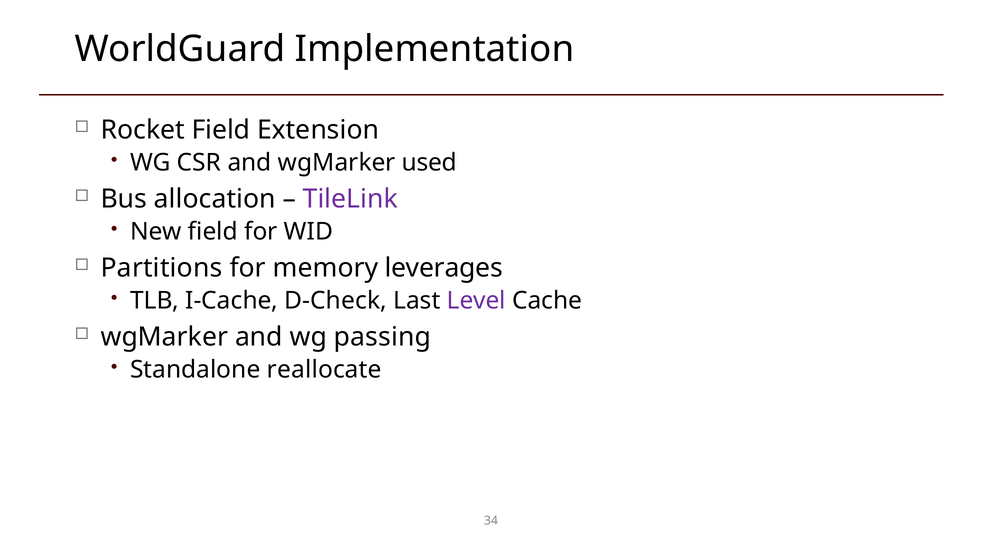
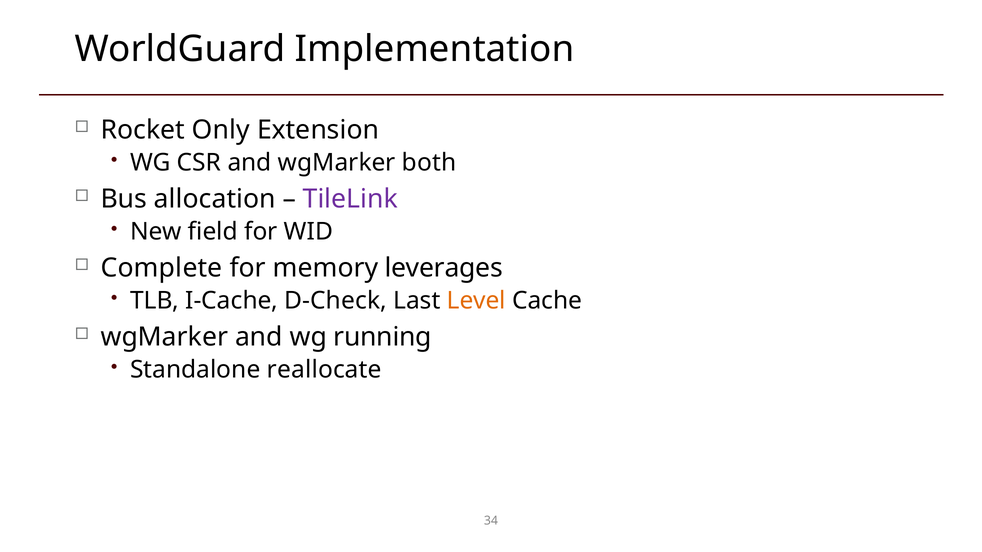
Rocket Field: Field -> Only (221, 130)
used: used -> both (429, 163)
Partitions: Partitions -> Complete (162, 268)
Level colour: purple -> orange (476, 301)
passing: passing -> running (383, 337)
